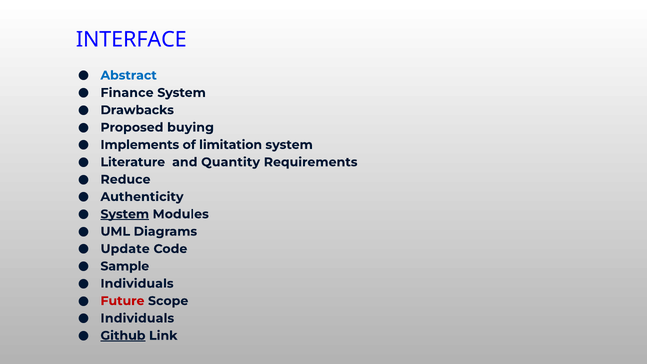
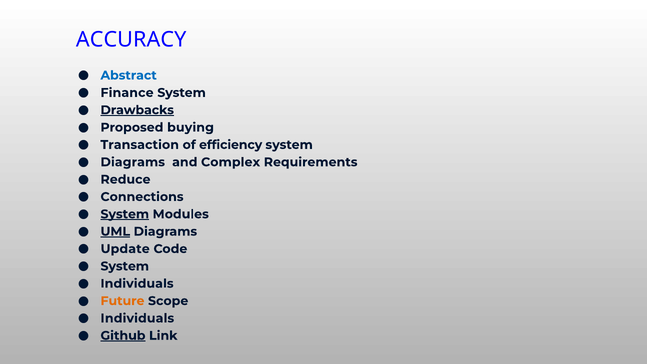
INTERFACE: INTERFACE -> ACCURACY (131, 40)
Drawbacks underline: none -> present (137, 110)
Implements: Implements -> Transaction (140, 145)
limitation: limitation -> efficiency (231, 145)
Literature: Literature -> Diagrams (133, 162)
Quantity: Quantity -> Complex (231, 162)
Authenticity: Authenticity -> Connections (142, 197)
UML underline: none -> present (115, 231)
Sample: Sample -> System (125, 266)
Future colour: red -> orange (122, 301)
